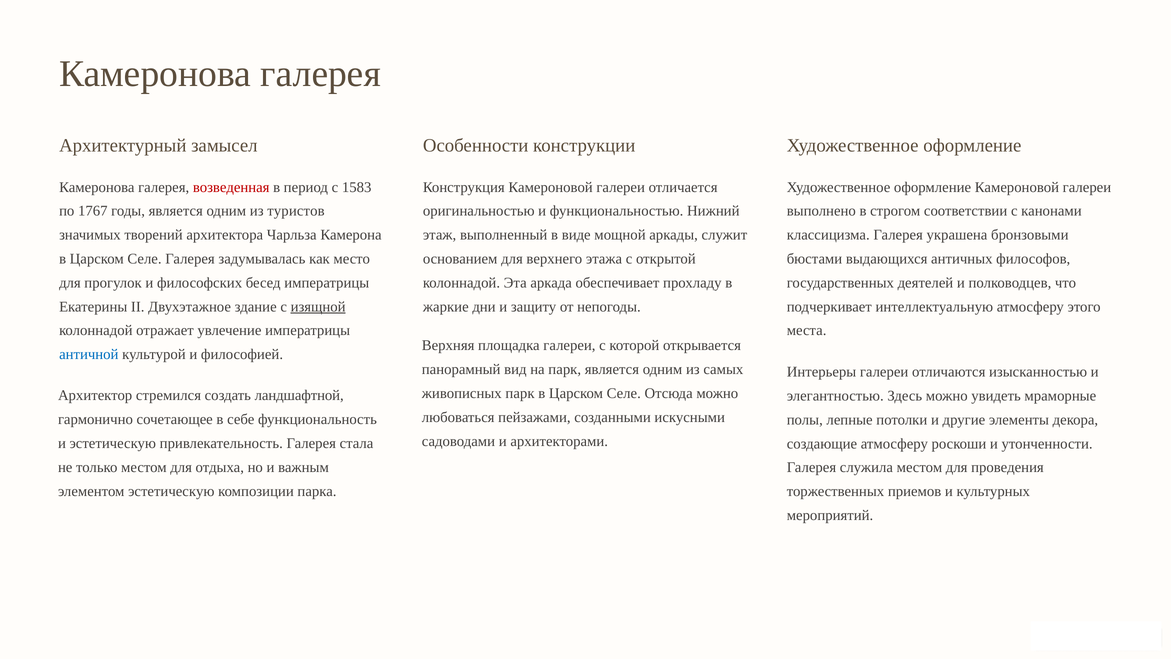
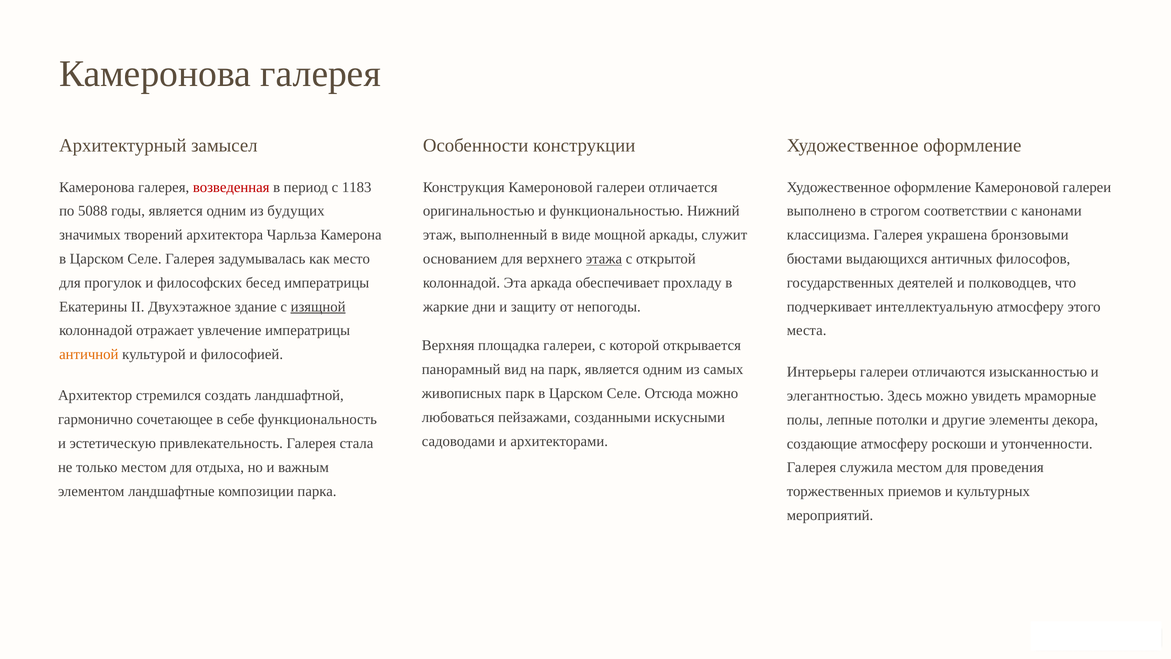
1583: 1583 -> 1183 (357, 187)
1767: 1767 -> 5088 (93, 211)
туристов: туристов -> будущих (296, 211)
этажа underline: none -> present (604, 259)
античной colour: blue -> orange (89, 354)
элементом эстетическую: эстетическую -> ландшафтные (171, 491)
